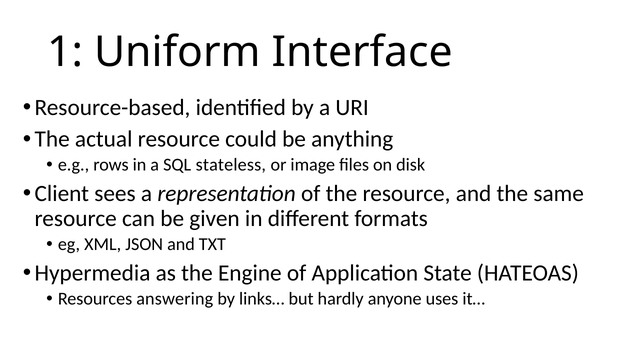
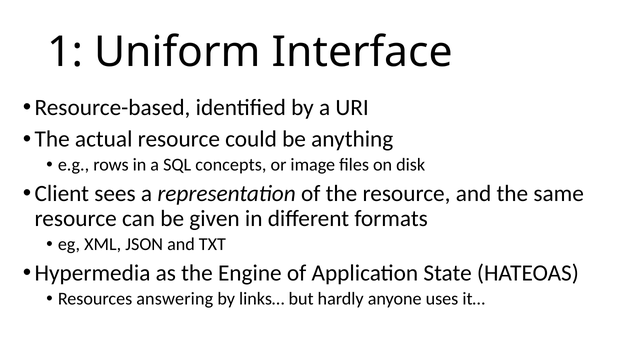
stateless: stateless -> concepts (231, 165)
